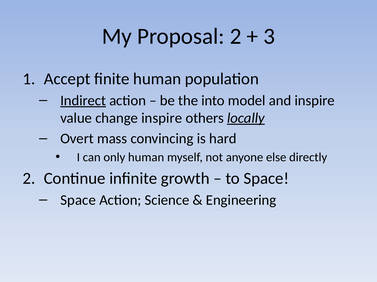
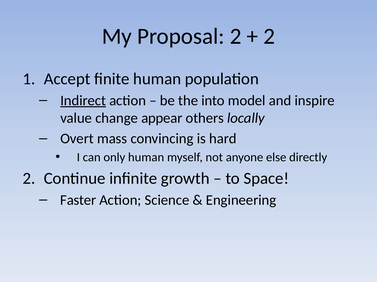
3: 3 -> 2 (269, 36)
change inspire: inspire -> appear (162, 118)
locally underline: present -> none (246, 118)
Space: Space -> Faster (78, 200)
